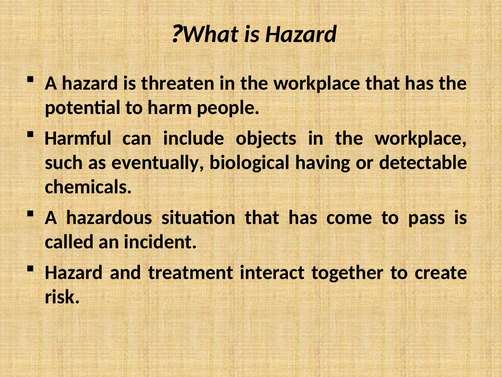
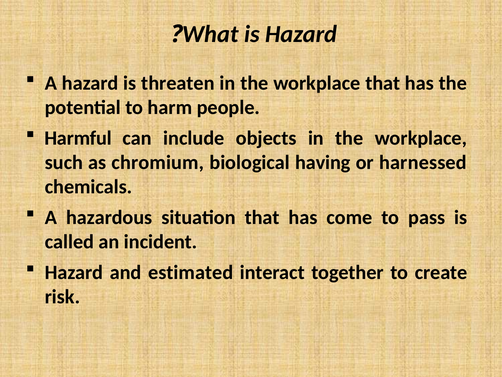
eventually: eventually -> chromium (158, 162)
detectable: detectable -> harnessed (423, 162)
treatment: treatment -> estimated (191, 272)
